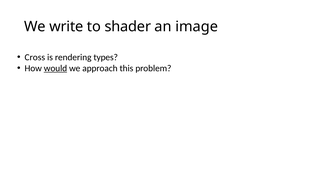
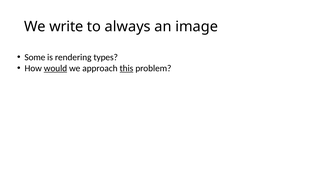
shader: shader -> always (128, 27)
Cross: Cross -> Some (35, 57)
this underline: none -> present (126, 68)
